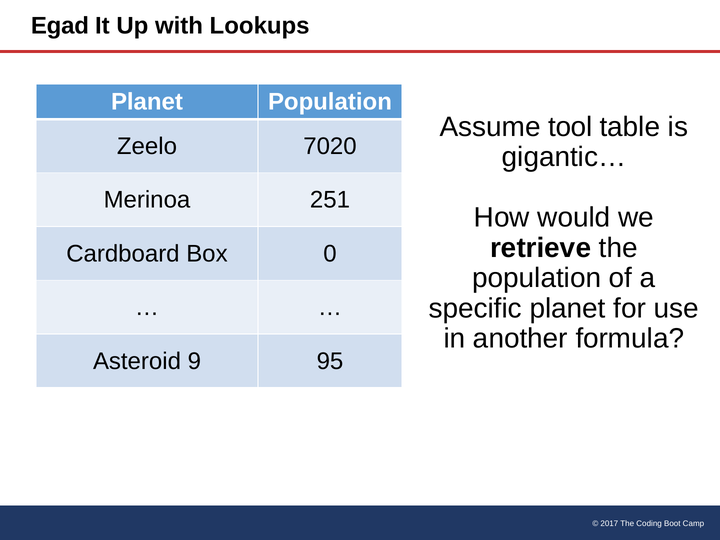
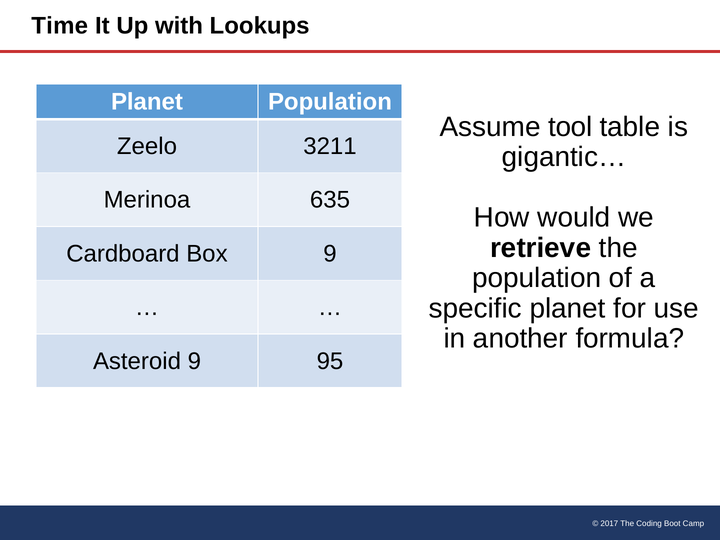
Egad: Egad -> Time (60, 26)
7020: 7020 -> 3211 (330, 146)
251: 251 -> 635 (330, 200)
Box 0: 0 -> 9 (330, 254)
